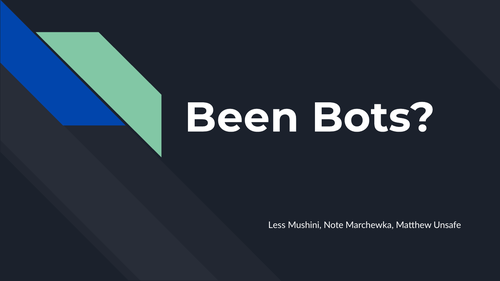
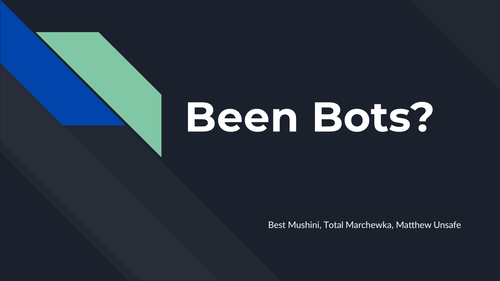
Less: Less -> Best (277, 226)
Note: Note -> Total (334, 226)
